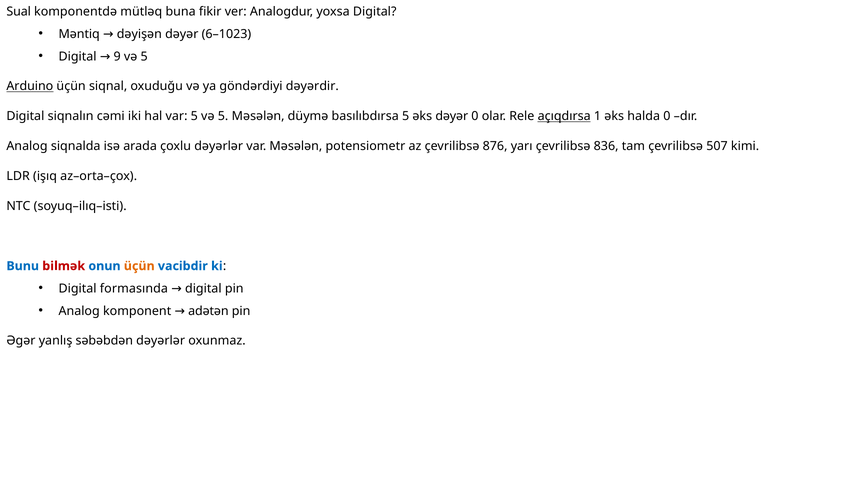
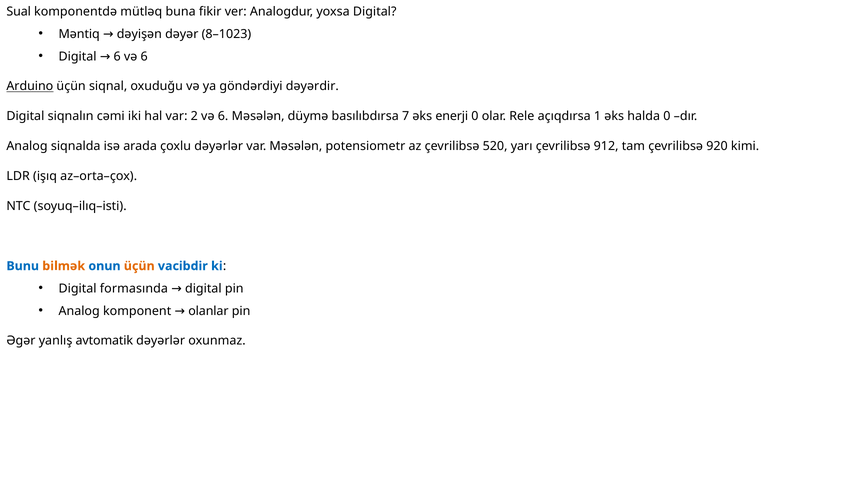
6–1023: 6–1023 -> 8–1023 (226, 34)
Digital 9: 9 -> 6 (117, 56)
5: 5 -> 6 (144, 56)
var 5: 5 -> 2 (194, 116)
5: 5 -> 6 (223, 116)
basılıbdırsa 5: 5 -> 7 (406, 116)
əks dəyər: dəyər -> enerji (452, 116)
açıqdırsa underline: present -> none (564, 116)
876: 876 -> 520 (495, 146)
836: 836 -> 912 (606, 146)
507: 507 -> 920 (717, 146)
bilmək colour: red -> orange (64, 266)
adətən: adətən -> olanlar (208, 311)
səbəbdən: səbəbdən -> avtomatik (104, 341)
